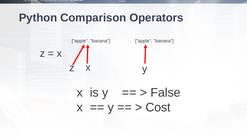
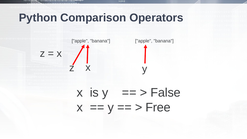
Cost: Cost -> Free (158, 107)
